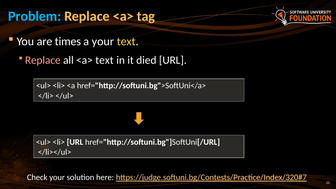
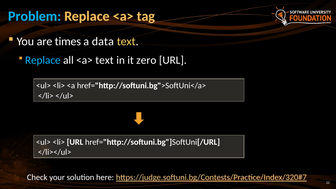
a your: your -> data (103, 41)
Replace colour: pink -> light blue (43, 60)
died: died -> zero (146, 60)
